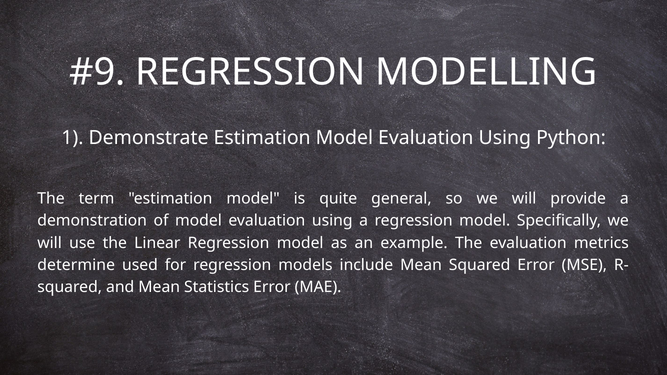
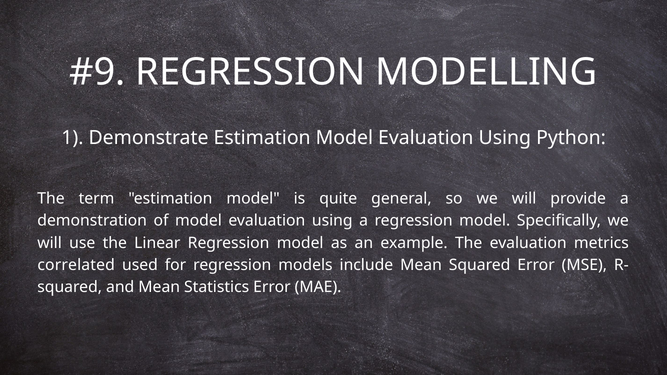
determine: determine -> correlated (76, 265)
